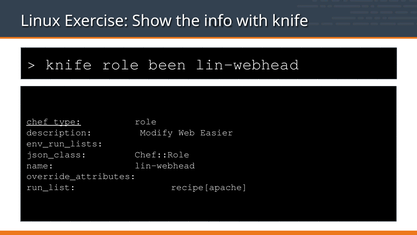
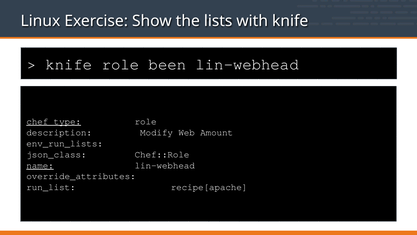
info: info -> lists (218, 21)
Easier: Easier -> Amount (217, 132)
name underline: none -> present (40, 165)
